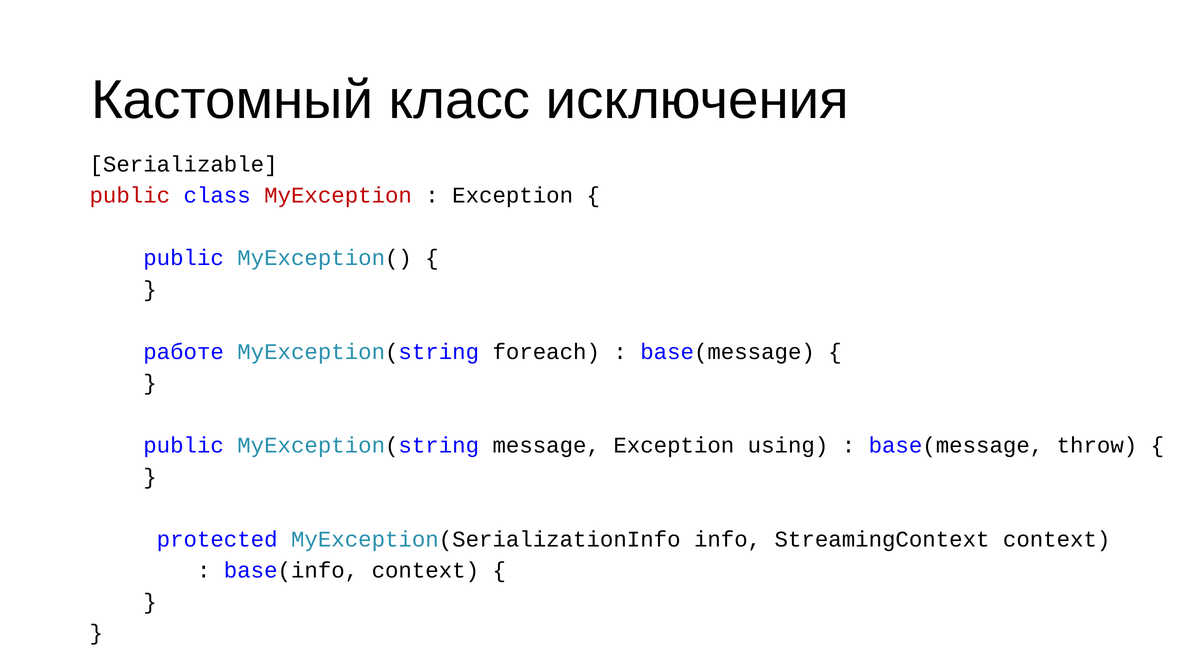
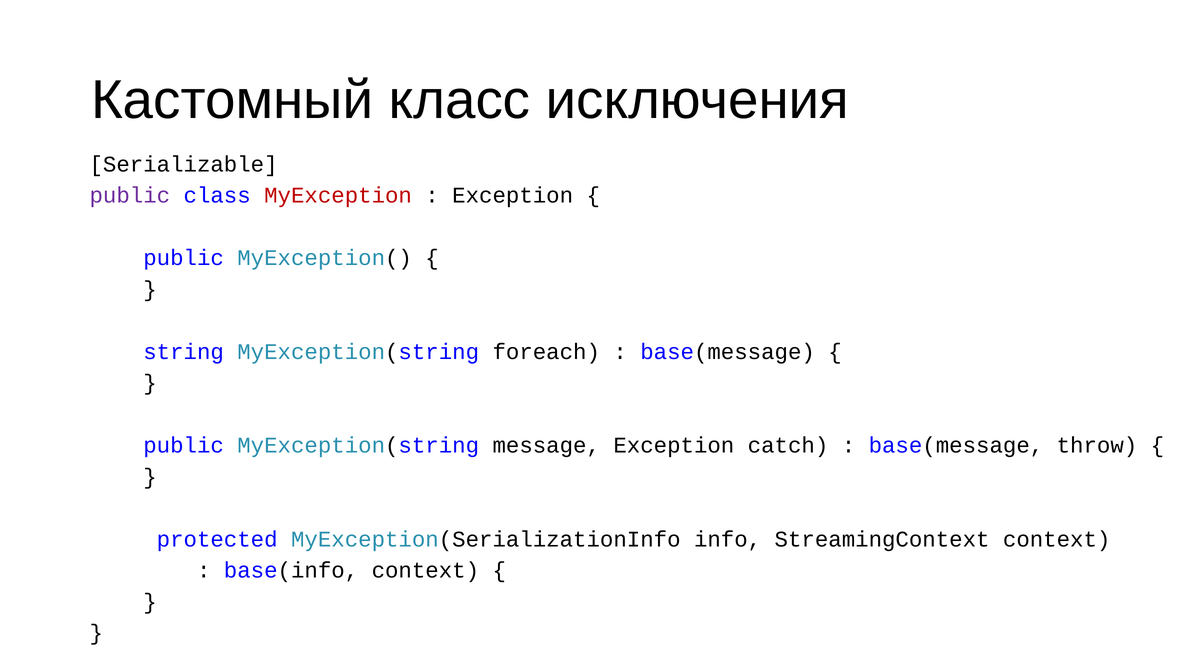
public colour: red -> purple (130, 195)
работе: работе -> string (184, 351)
using: using -> catch (788, 445)
